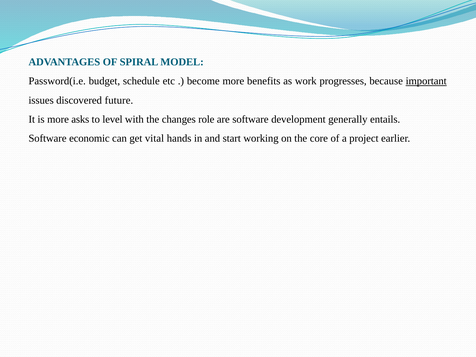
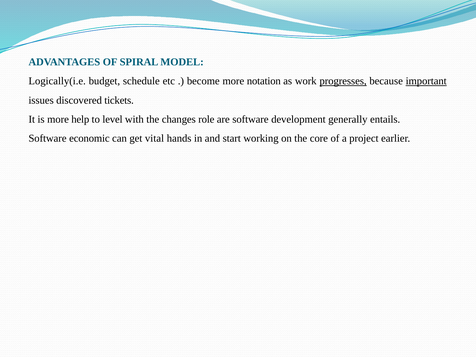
Password(i.e: Password(i.e -> Logically(i.e (57, 81)
benefits: benefits -> notation (264, 81)
progresses underline: none -> present (343, 81)
future: future -> tickets (119, 100)
asks: asks -> help (80, 119)
